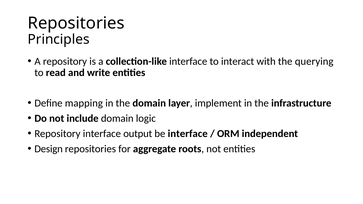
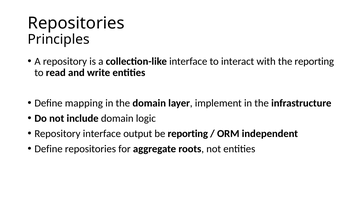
the querying: querying -> reporting (314, 61)
be interface: interface -> reporting (188, 134)
Design: Design -> Define (49, 149)
